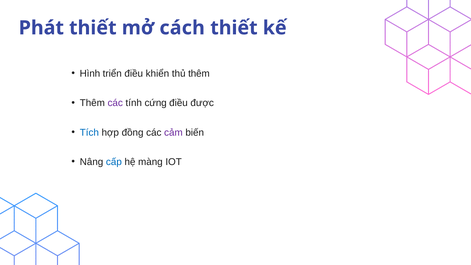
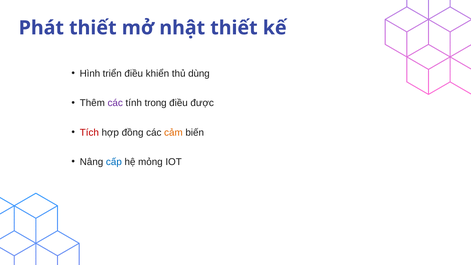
cách: cách -> nhật (182, 28)
thủ thêm: thêm -> dùng (199, 74)
cứng: cứng -> trong (156, 103)
Tích colour: blue -> red (89, 132)
cảm colour: purple -> orange (173, 132)
màng: màng -> mỏng (150, 162)
